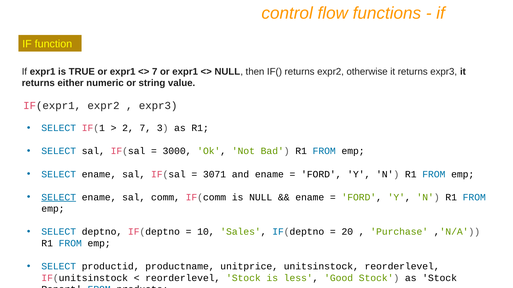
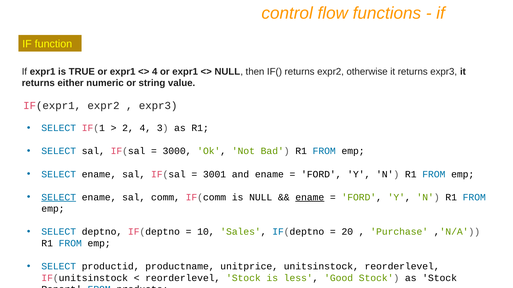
7: 7 -> 4 (155, 72)
2 7: 7 -> 4 (145, 128)
3071: 3071 -> 3001 (215, 175)
ename underline: none -> present (310, 198)
